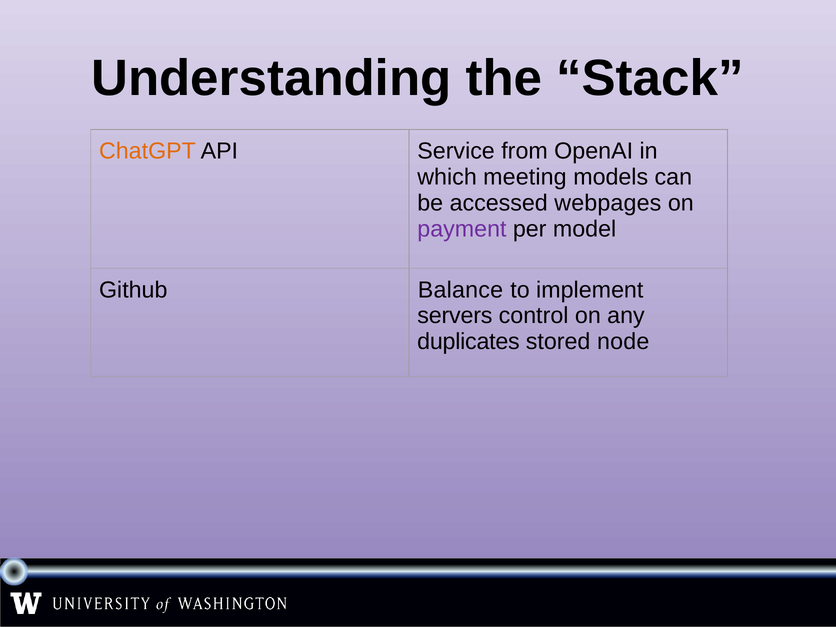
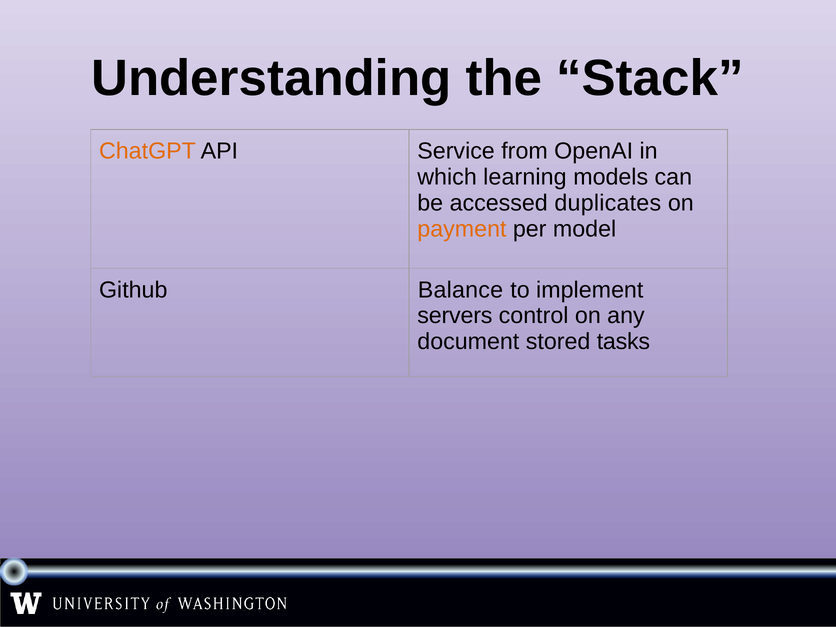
meeting: meeting -> learning (525, 177)
webpages: webpages -> duplicates (608, 203)
payment colour: purple -> orange (462, 229)
duplicates: duplicates -> document (468, 342)
node: node -> tasks (623, 342)
